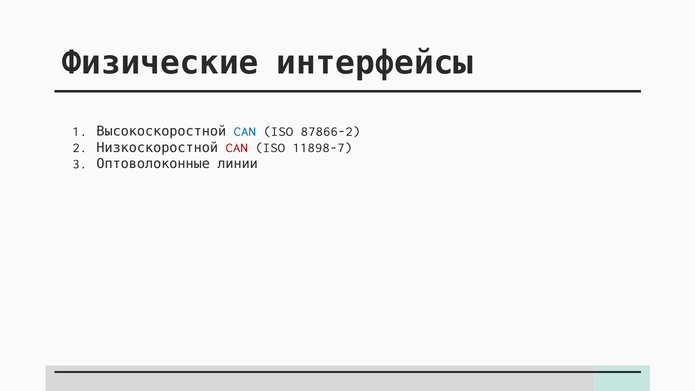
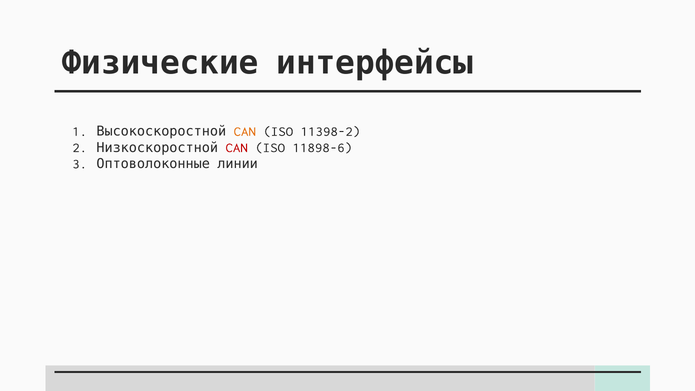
CAN colour: blue -> orange (245, 131)
87866-2: 87866-2 -> 11398-2 (330, 131)
11898-7: 11898-7 -> 11898-6 (322, 148)
